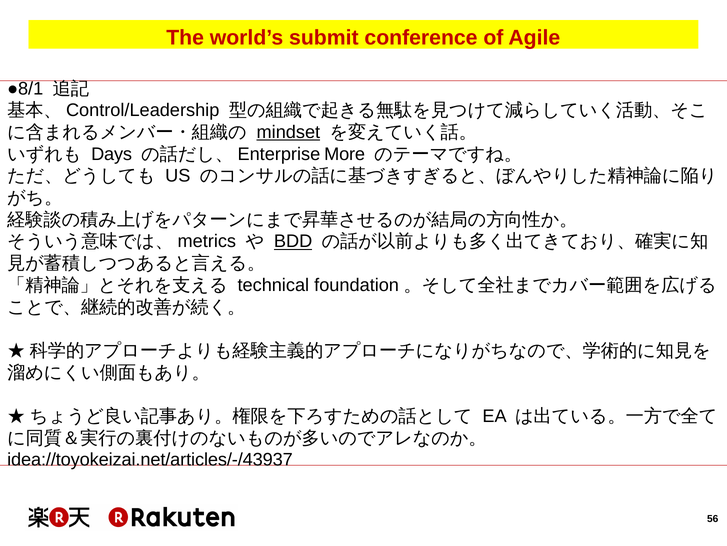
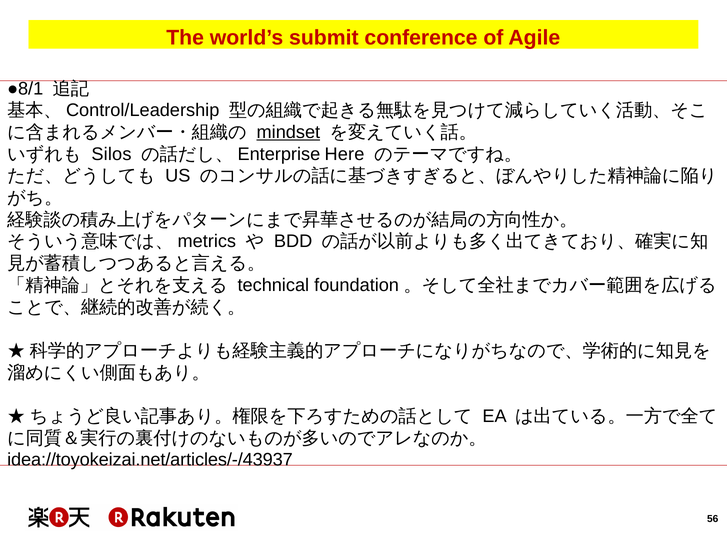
Days: Days -> Silos (111, 154)
More: More -> Here (344, 154)
BDD underline: present -> none (293, 241)
